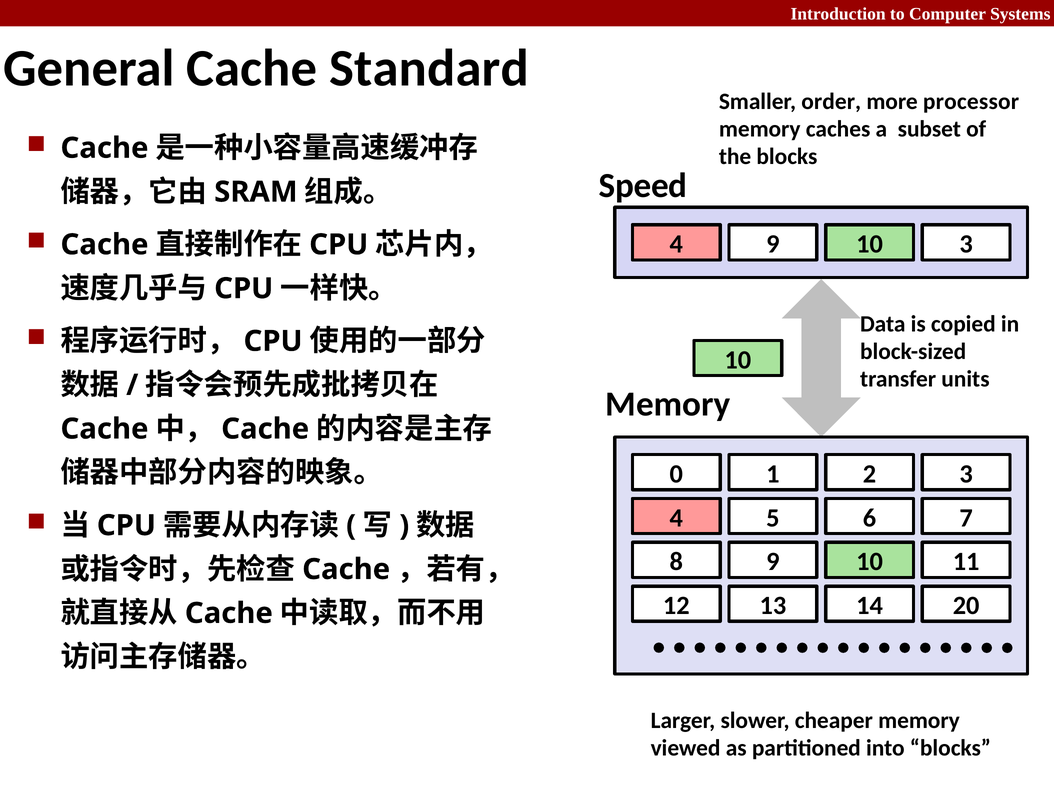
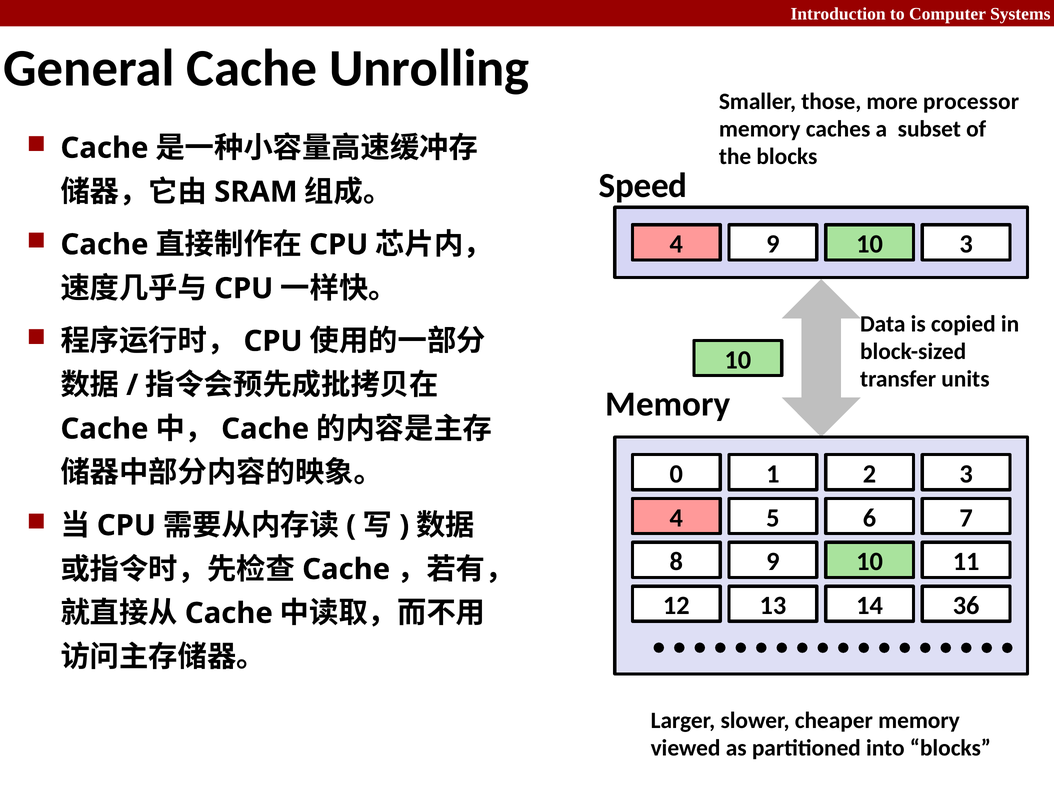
Standard: Standard -> Unrolling (429, 69)
order: order -> those (831, 102)
20: 20 -> 36 (966, 606)
